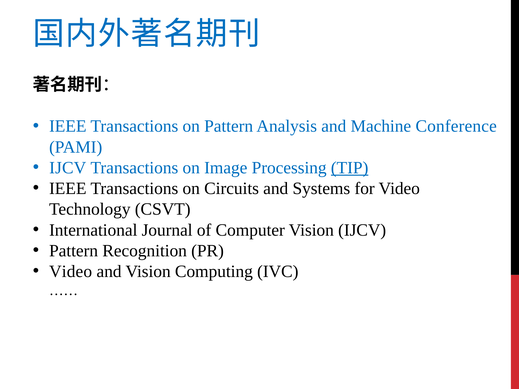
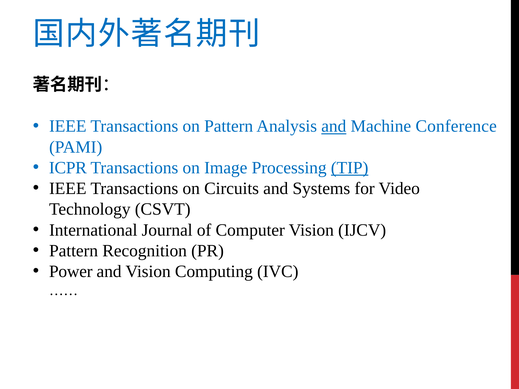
and underline: none -> present (334, 126)
IJCV: IJCV -> ICPR (68, 168)
Video: Video -> Power (71, 272)
